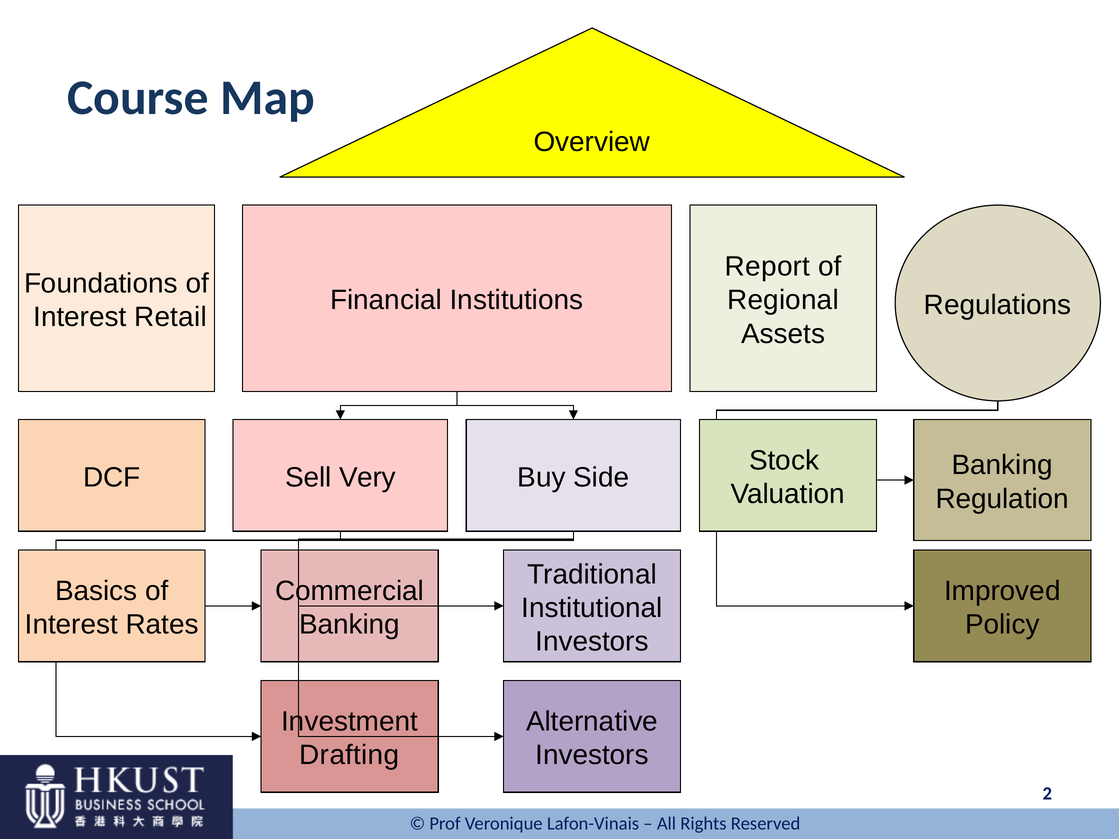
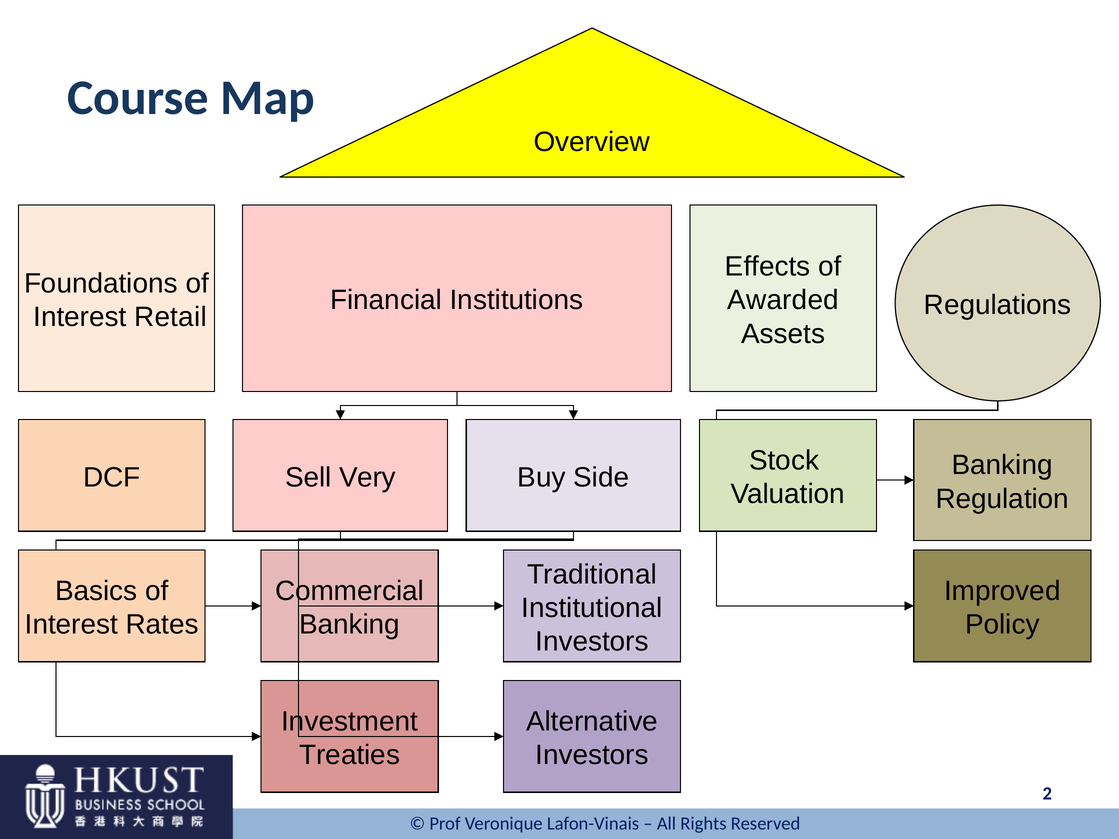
Report: Report -> Effects (768, 267)
Regional: Regional -> Awarded (783, 300)
Drafting: Drafting -> Treaties (350, 755)
